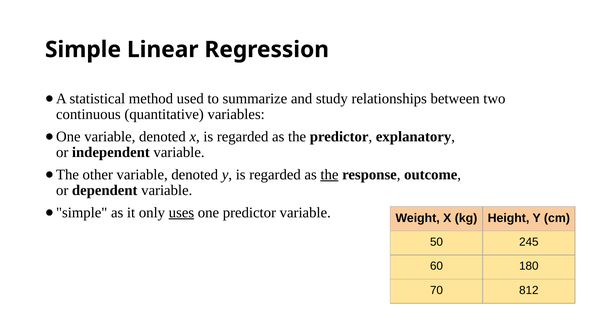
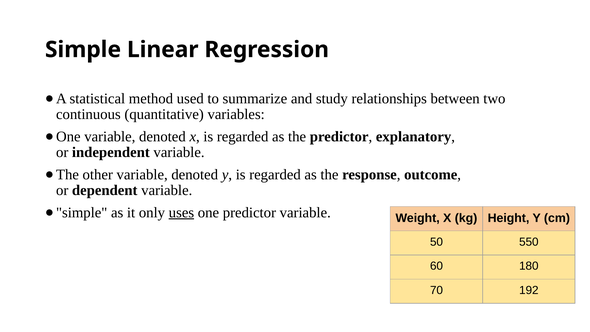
the underline: present -> none (329, 174)
245: 245 -> 550 (529, 242)
812: 812 -> 192 (529, 290)
